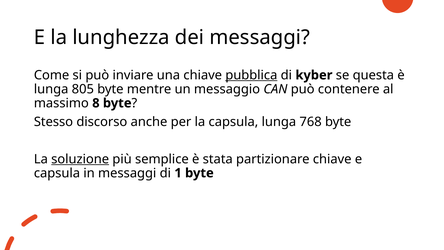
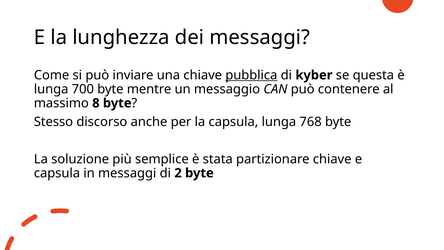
805: 805 -> 700 (83, 89)
soluzione underline: present -> none (80, 159)
1: 1 -> 2 (178, 173)
